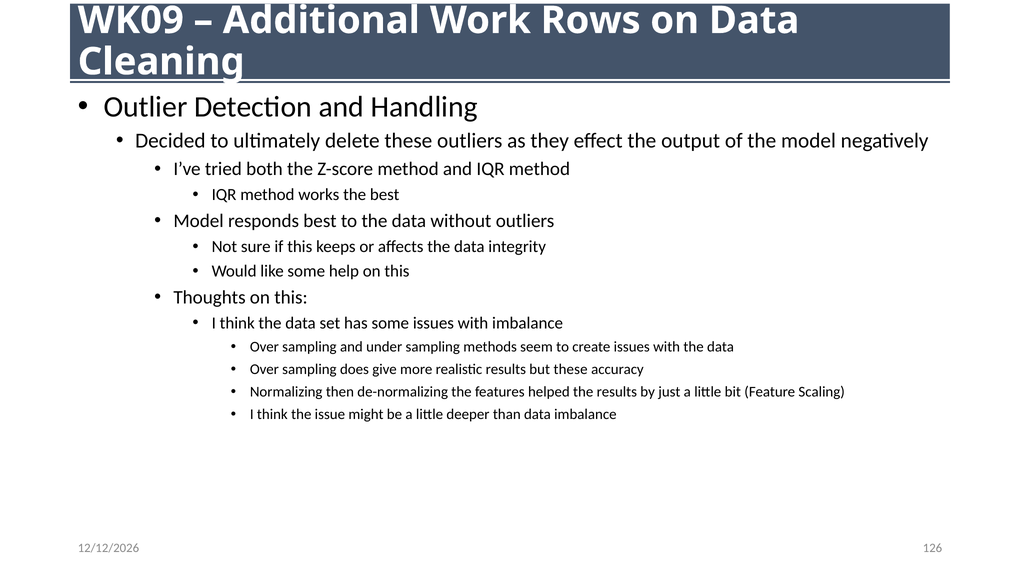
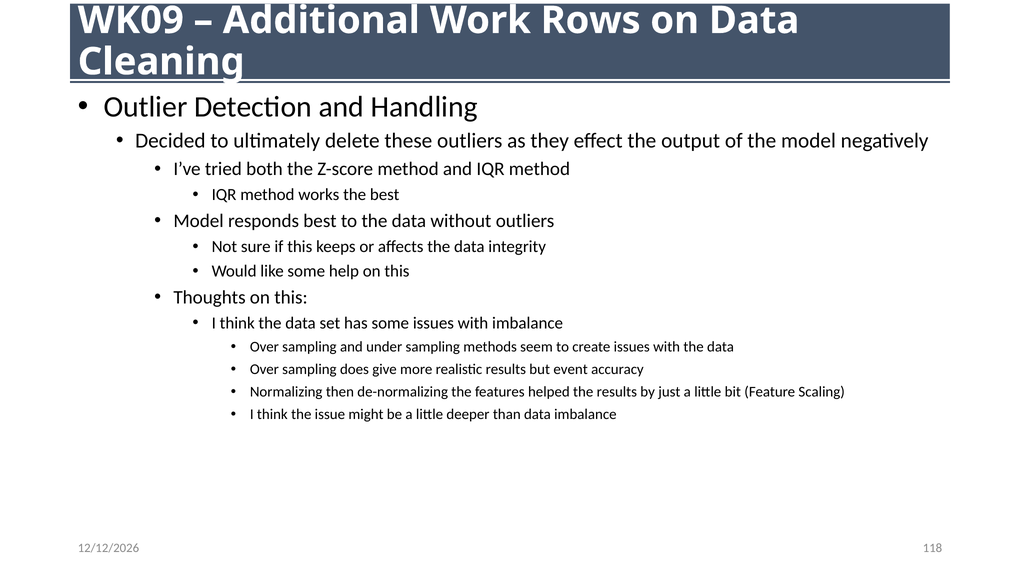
but these: these -> event (571, 369)
126: 126 -> 118 (933, 548)
